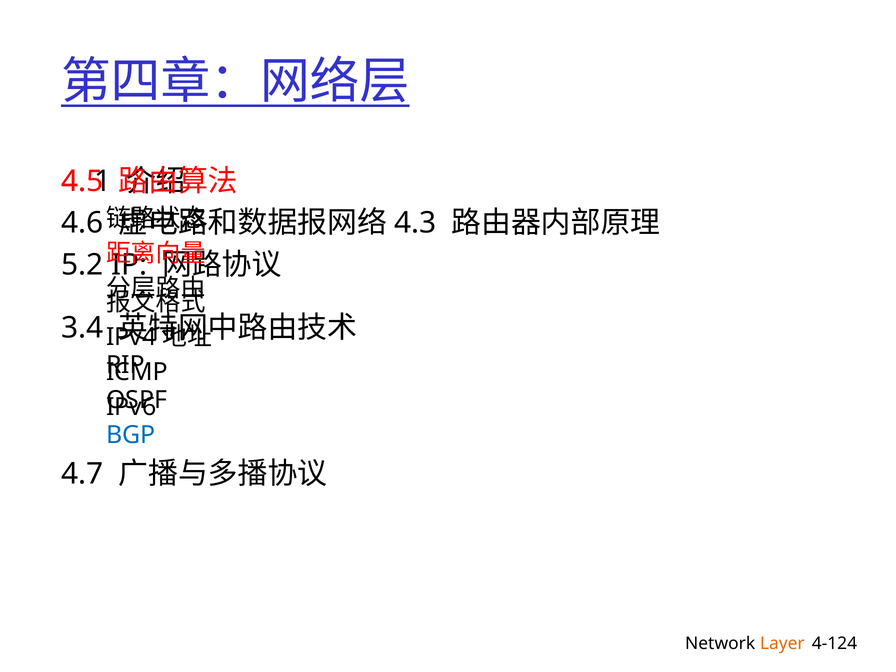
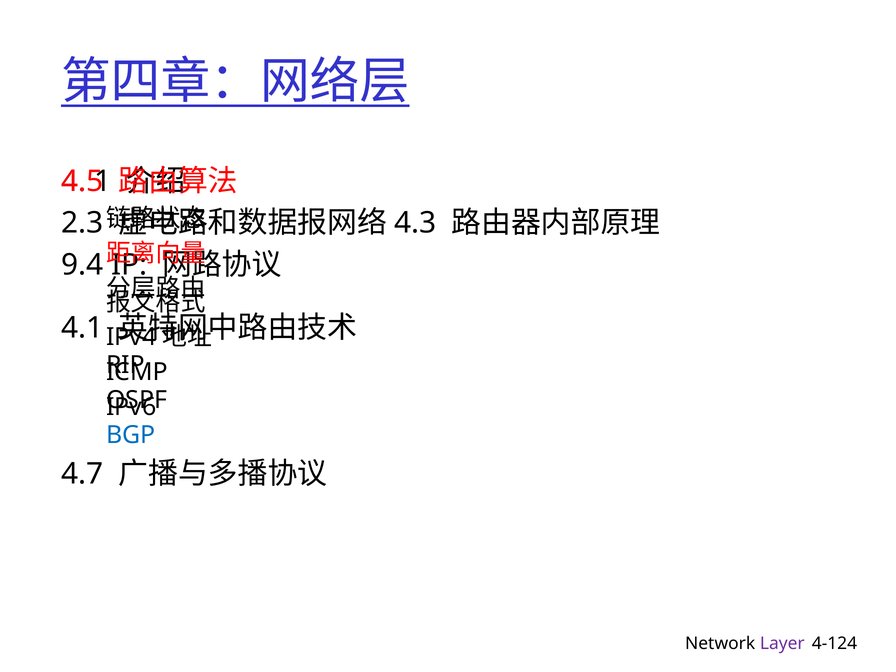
4.6: 4.6 -> 2.3 (82, 223)
5.2: 5.2 -> 9.4 (82, 265)
3.4: 3.4 -> 4.1 (82, 328)
Layer colour: orange -> purple (782, 643)
